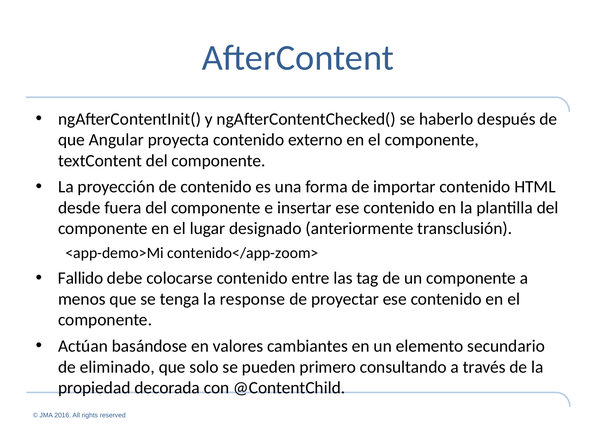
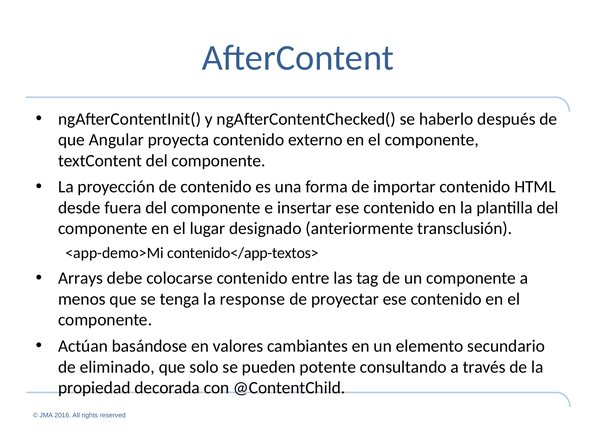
contenido</app-zoom>: contenido</app-zoom> -> contenido</app-textos> (243, 253)
Fallido: Fallido -> Arrays (81, 278)
primero: primero -> potente (328, 367)
